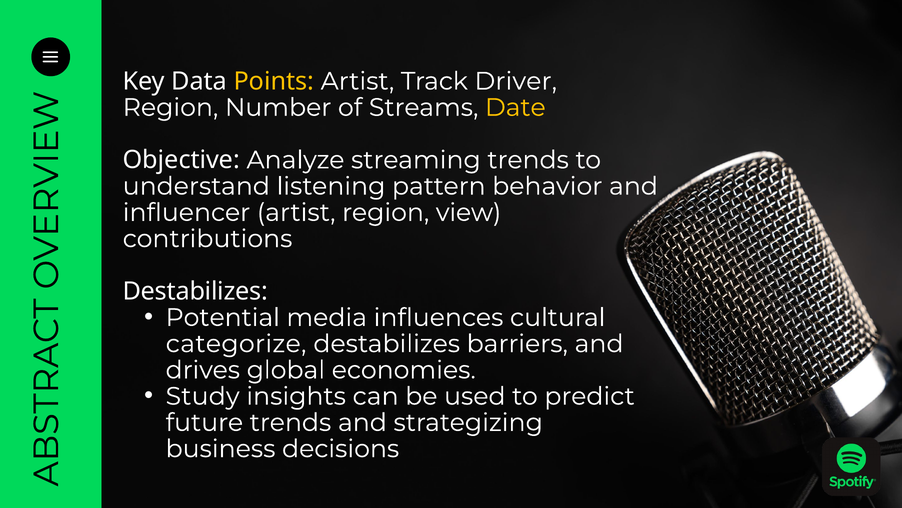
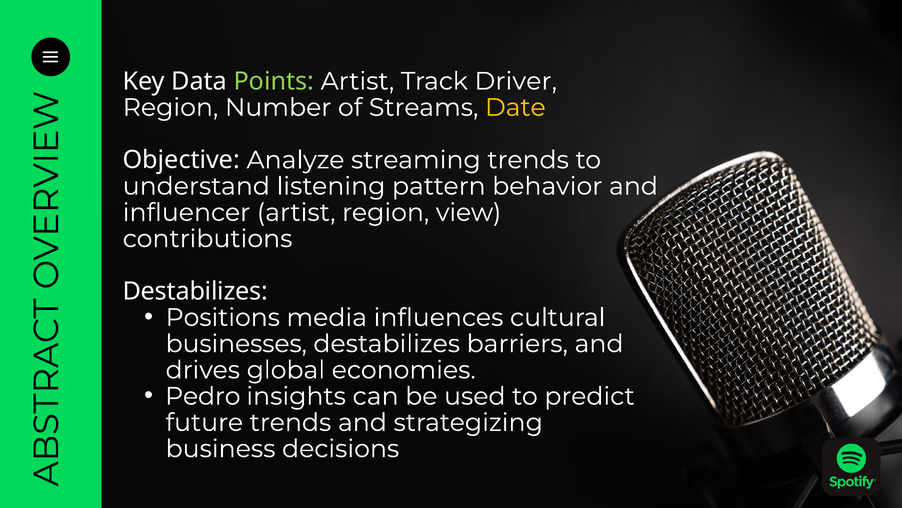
Points colour: yellow -> light green (274, 81)
Potential: Potential -> Positions (223, 317)
categorize: categorize -> businesses (236, 343)
Study: Study -> Pedro (203, 396)
